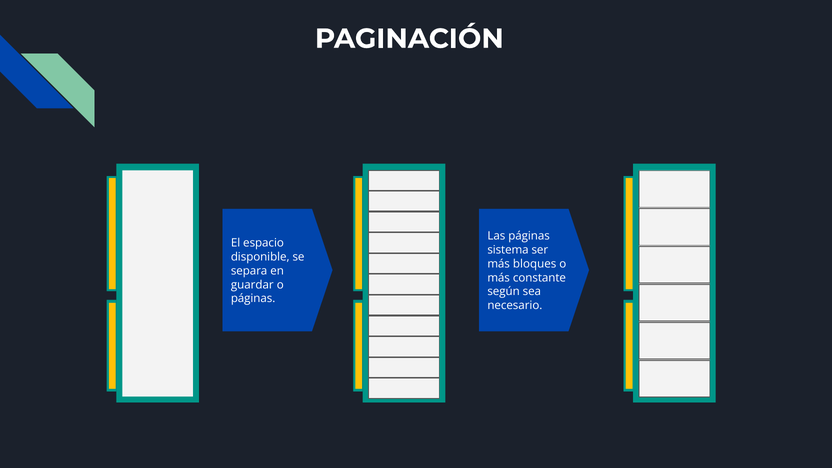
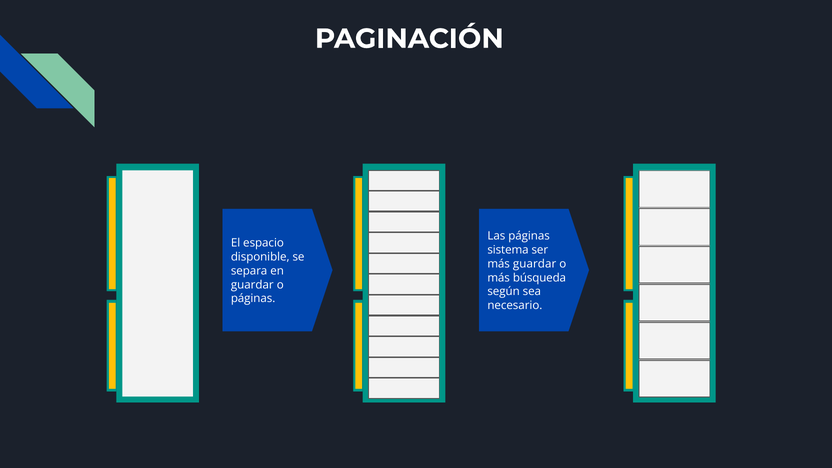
más bloques: bloques -> guardar (535, 264)
constante: constante -> búsqueda (539, 278)
